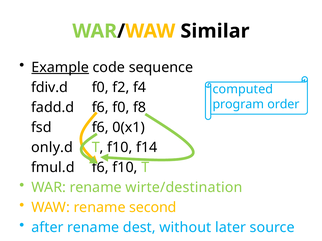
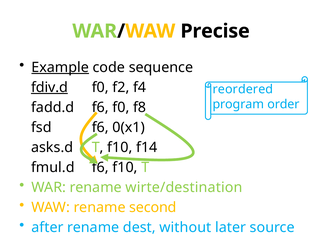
Similar: Similar -> Precise (215, 31)
fdiv.d underline: none -> present (50, 88)
computed: computed -> reordered (243, 90)
only.d: only.d -> asks.d (52, 148)
